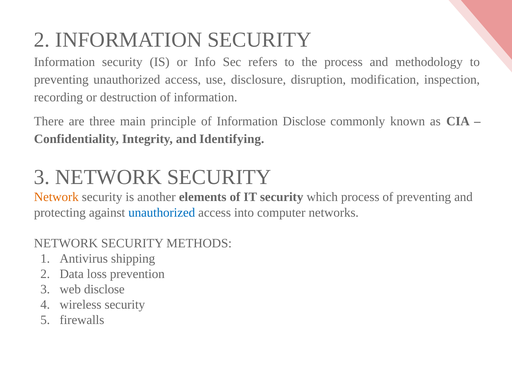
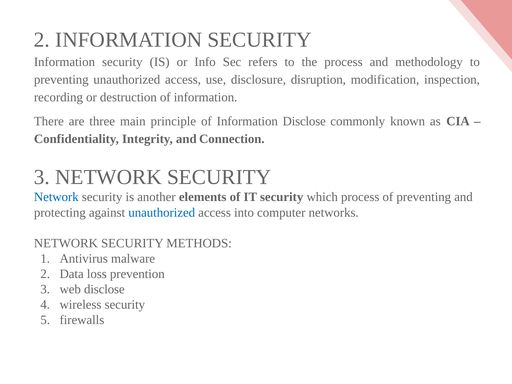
Identifying: Identifying -> Connection (232, 139)
Network colour: orange -> blue (56, 197)
shipping: shipping -> malware (133, 259)
